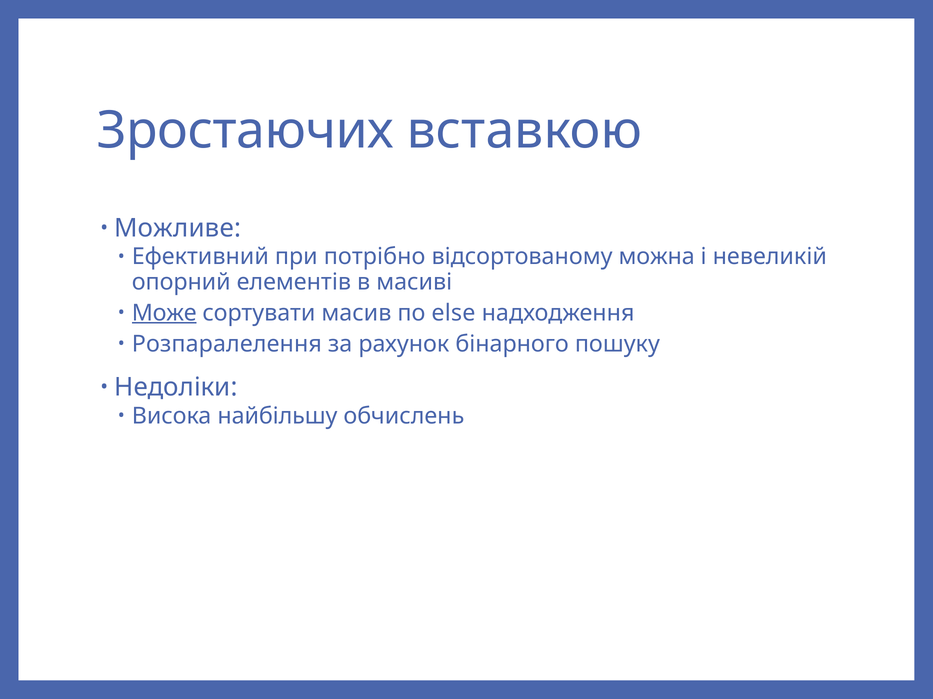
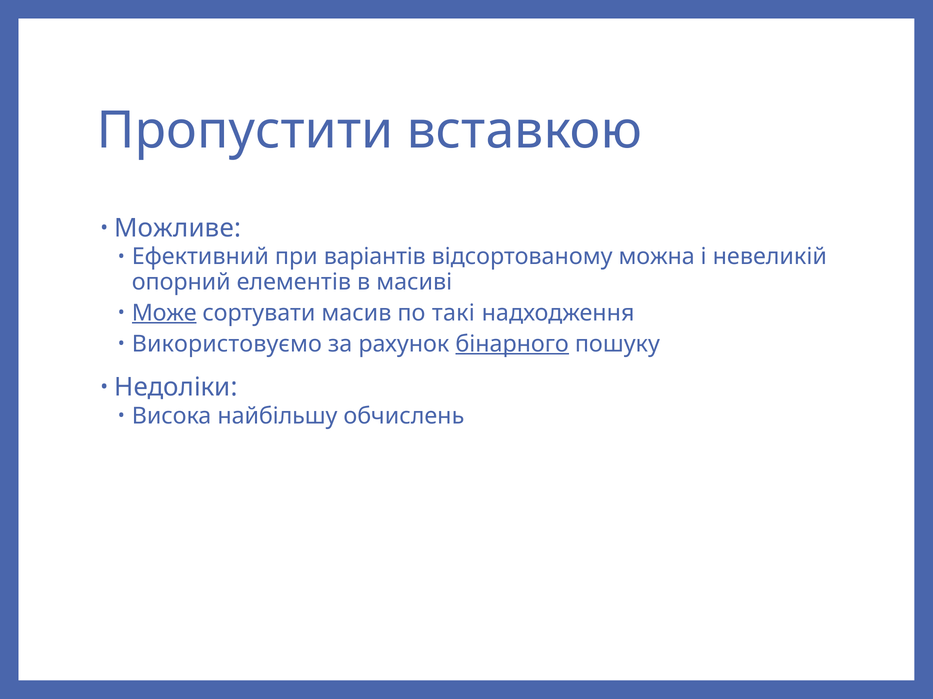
Зростаючих: Зростаючих -> Пропустити (245, 131)
потрібно: потрібно -> варіантів (375, 257)
else: else -> такі (453, 313)
Розпаралелення: Розпаралелення -> Використовуємо (227, 344)
бінарного underline: none -> present (512, 344)
